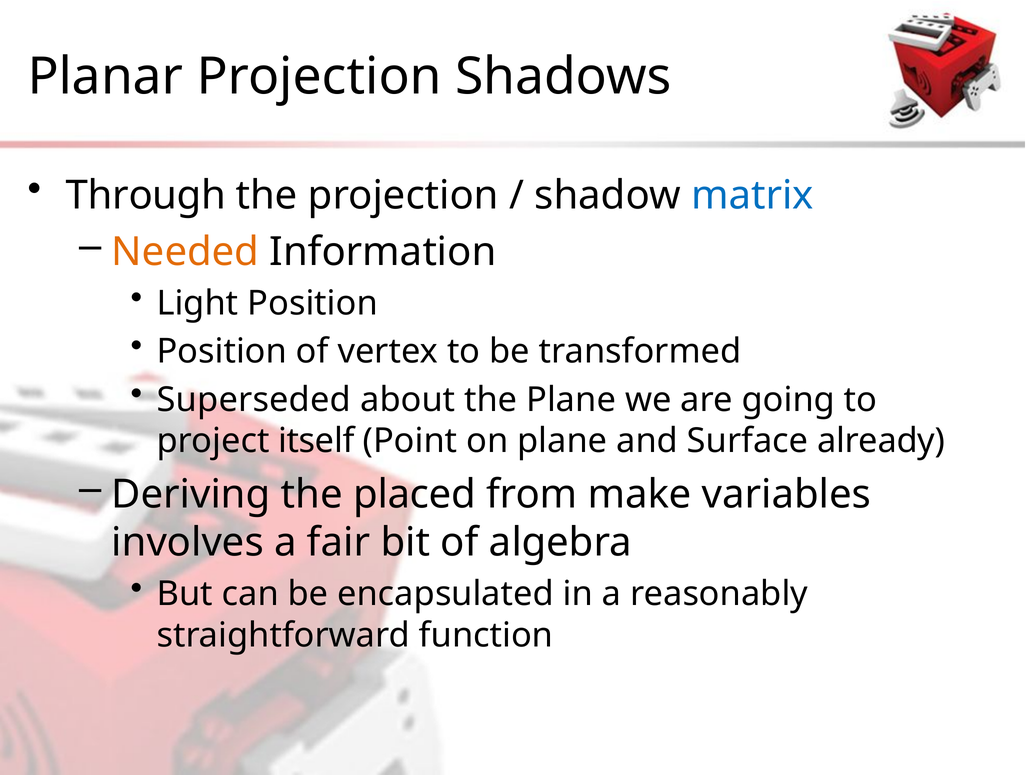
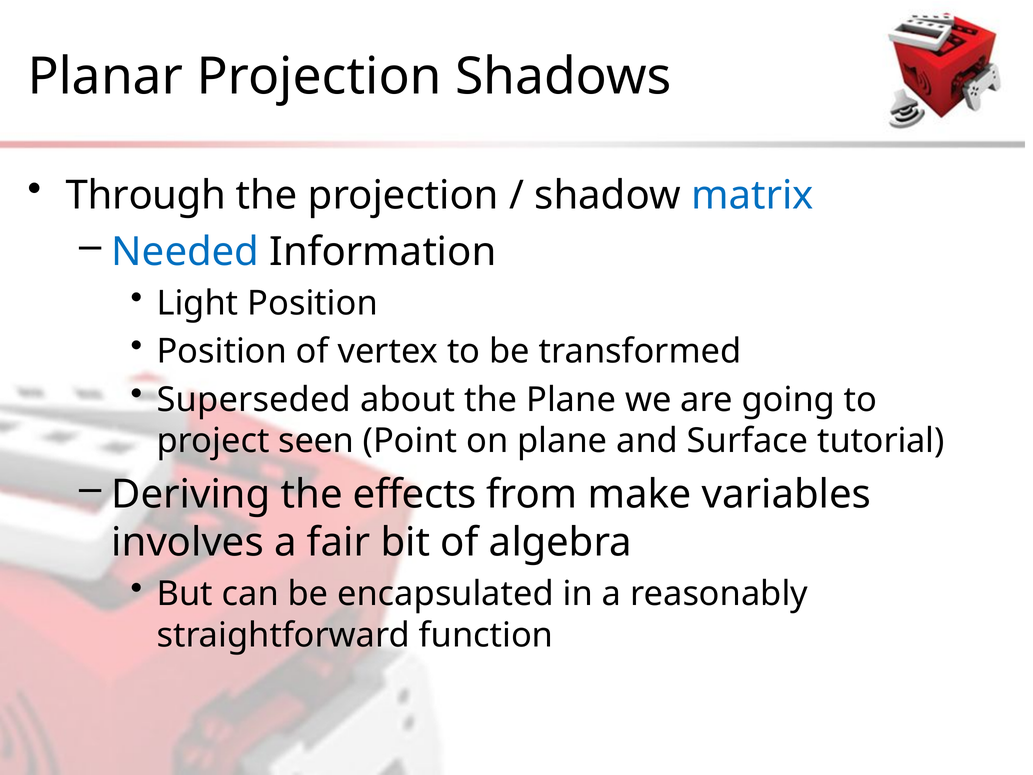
Needed colour: orange -> blue (185, 252)
itself: itself -> seen (316, 441)
already: already -> tutorial (881, 441)
placed: placed -> effects (415, 494)
